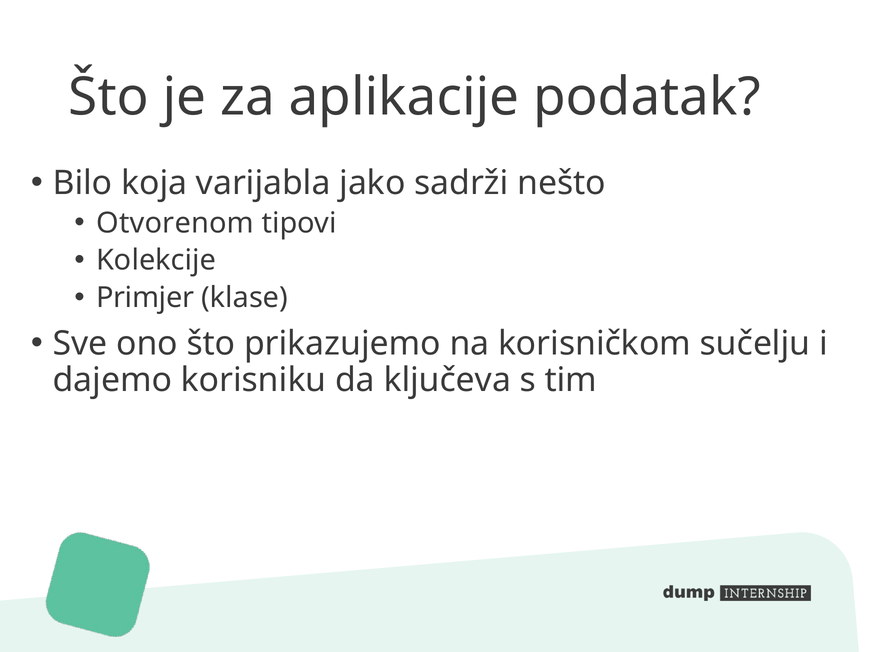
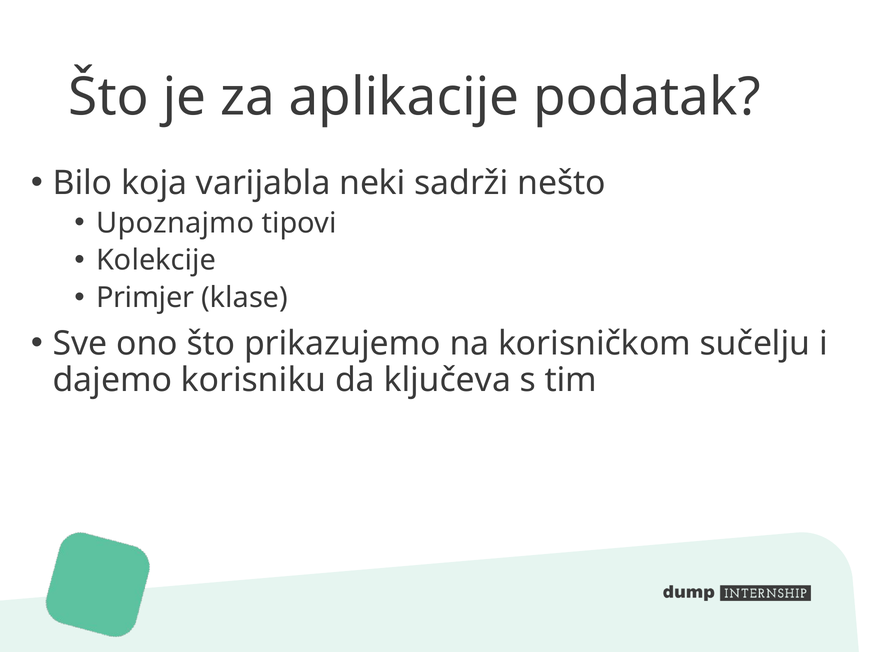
jako: jako -> neki (372, 183)
Otvorenom: Otvorenom -> Upoznajmo (175, 223)
